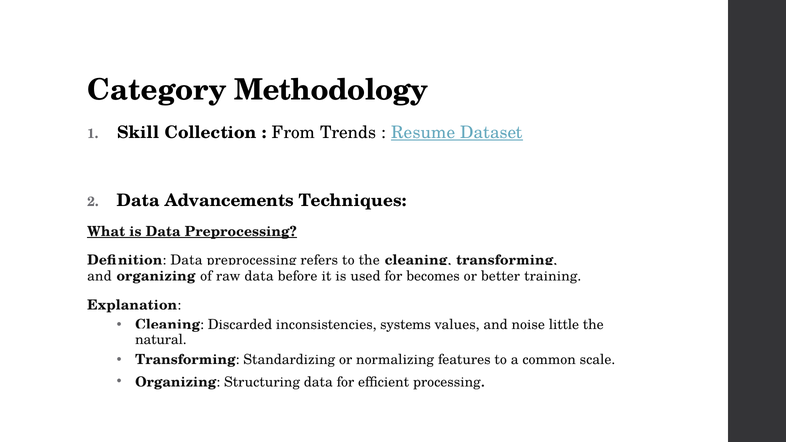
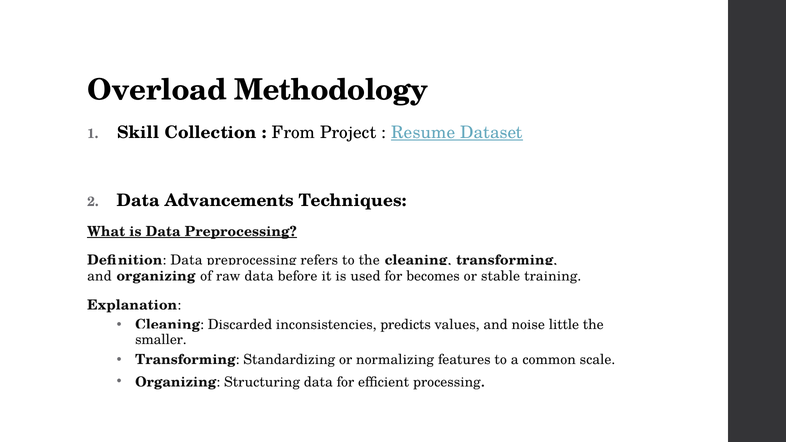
Category: Category -> Overload (157, 90)
Trends: Trends -> Project (348, 132)
better: better -> stable (501, 276)
systems: systems -> predicts (406, 325)
natural: natural -> smaller (161, 340)
